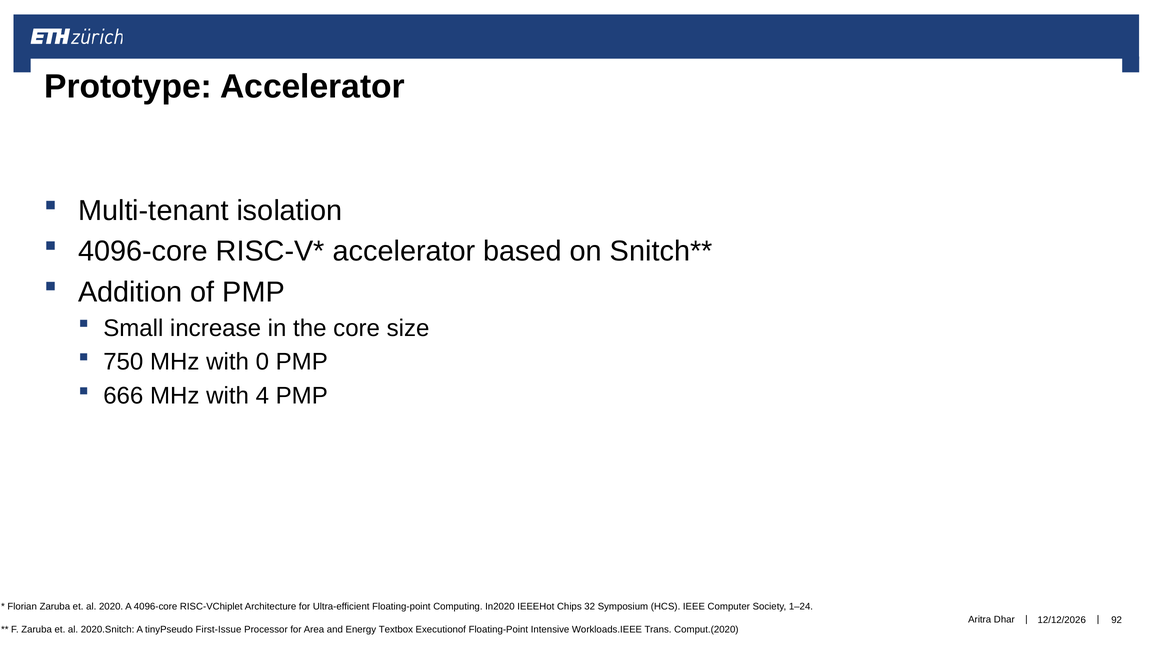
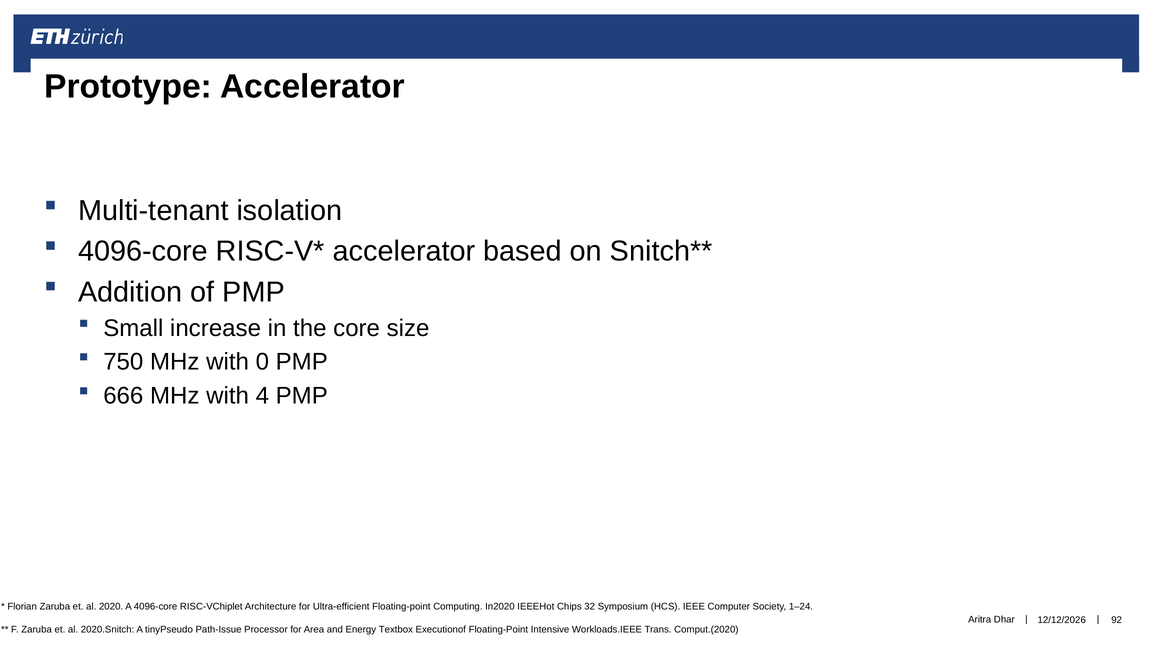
First-Issue: First-Issue -> Path-Issue (219, 629)
